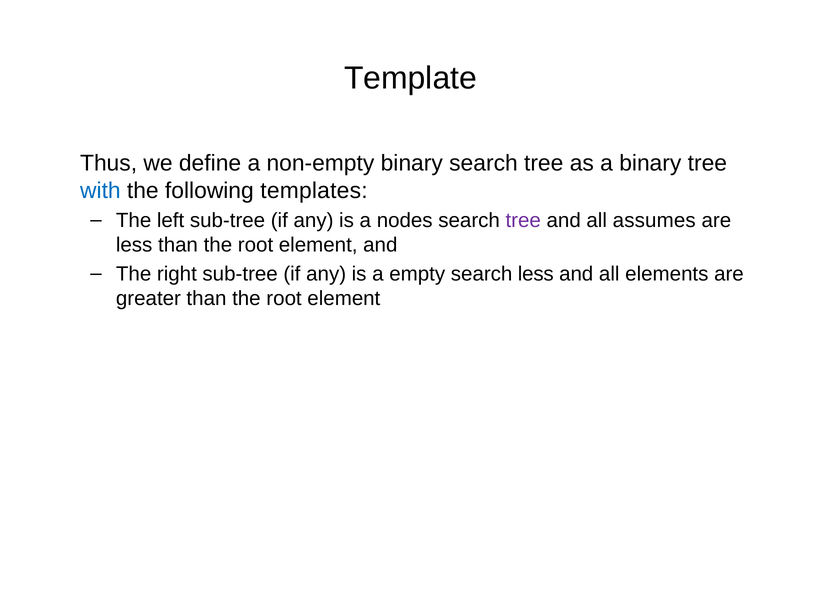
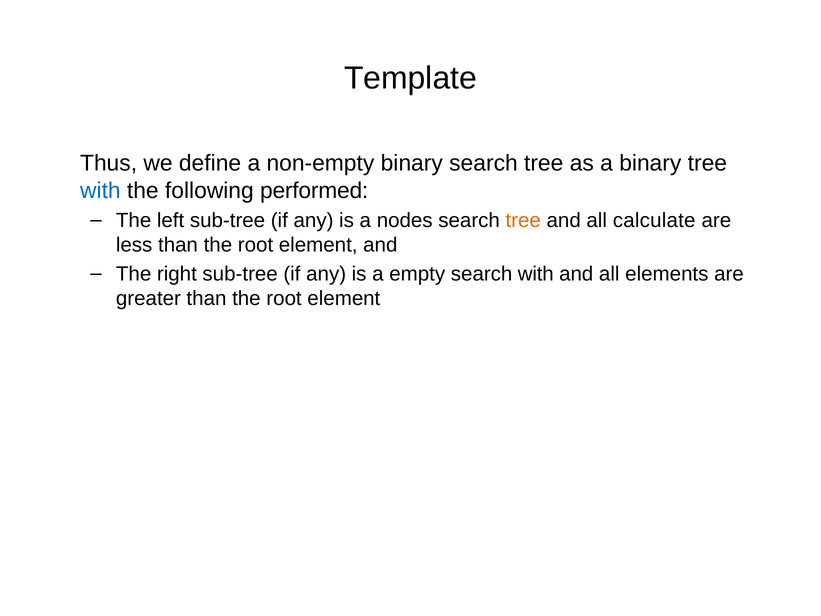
templates: templates -> performed (314, 190)
tree colour: purple -> orange (523, 220)
assumes: assumes -> calculate (654, 220)
search less: less -> with (536, 274)
